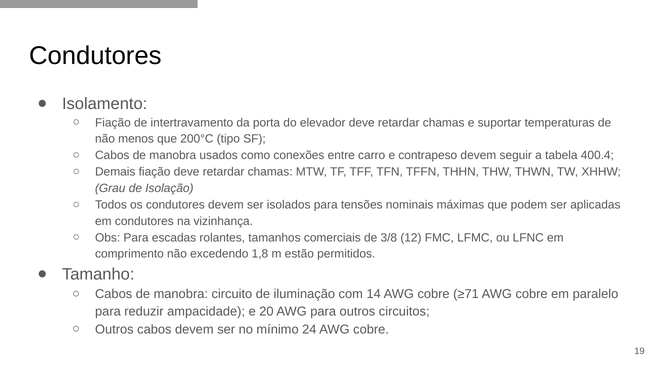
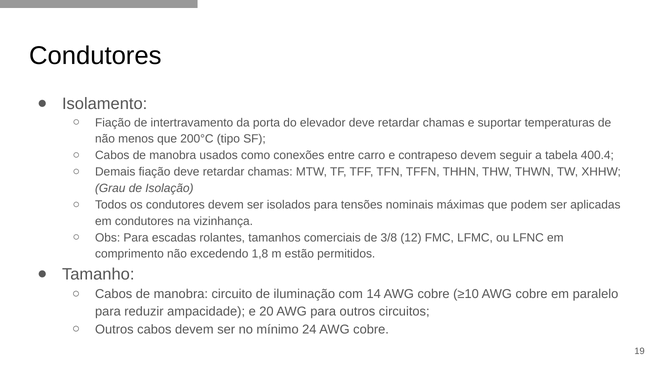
≥71: ≥71 -> ≥10 (466, 294)
